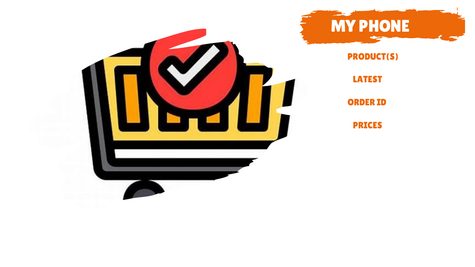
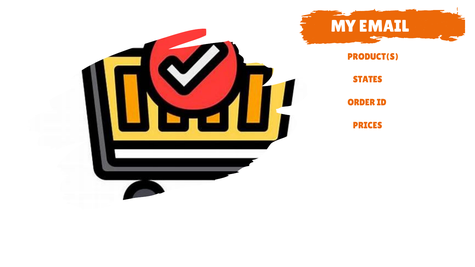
PHONE: PHONE -> EMAIL (384, 26)
LATEST: LATEST -> STATES (368, 80)
